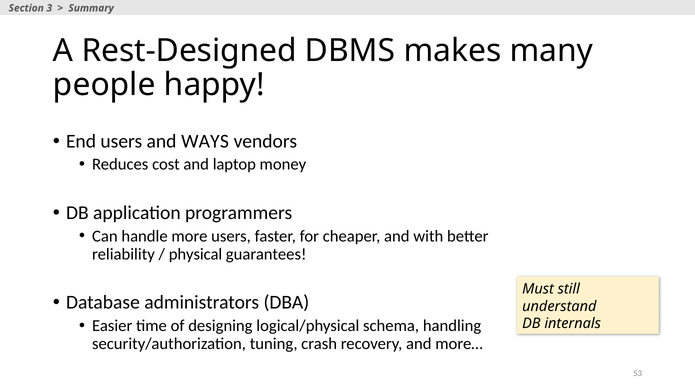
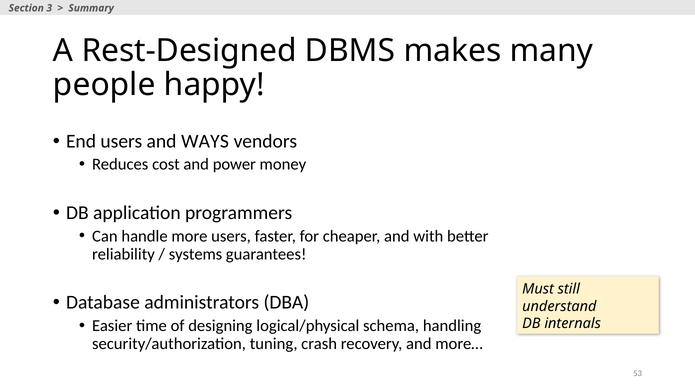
laptop: laptop -> power (234, 164)
physical: physical -> systems (196, 254)
